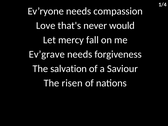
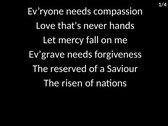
would: would -> hands (122, 26)
salvation: salvation -> reserved (69, 69)
